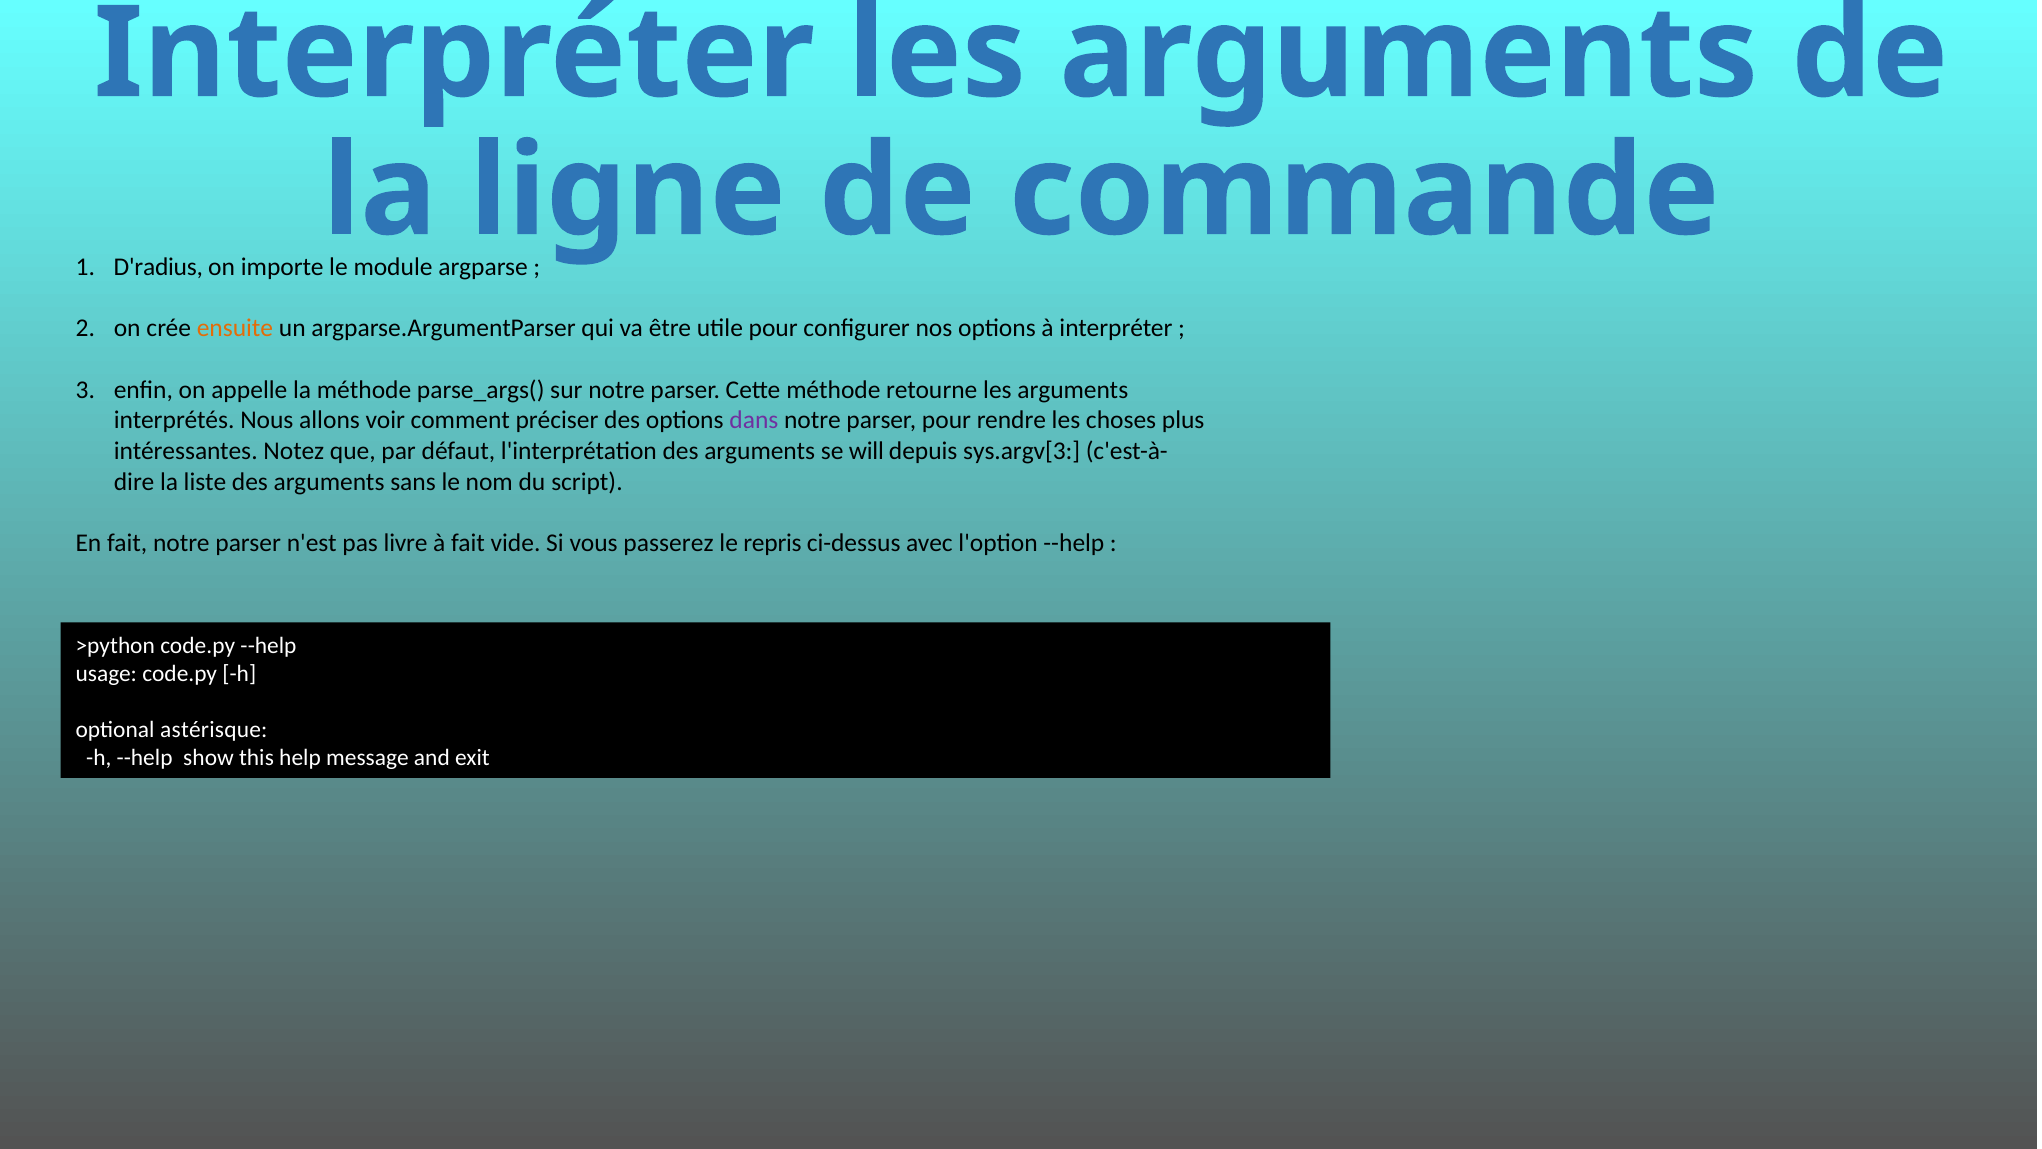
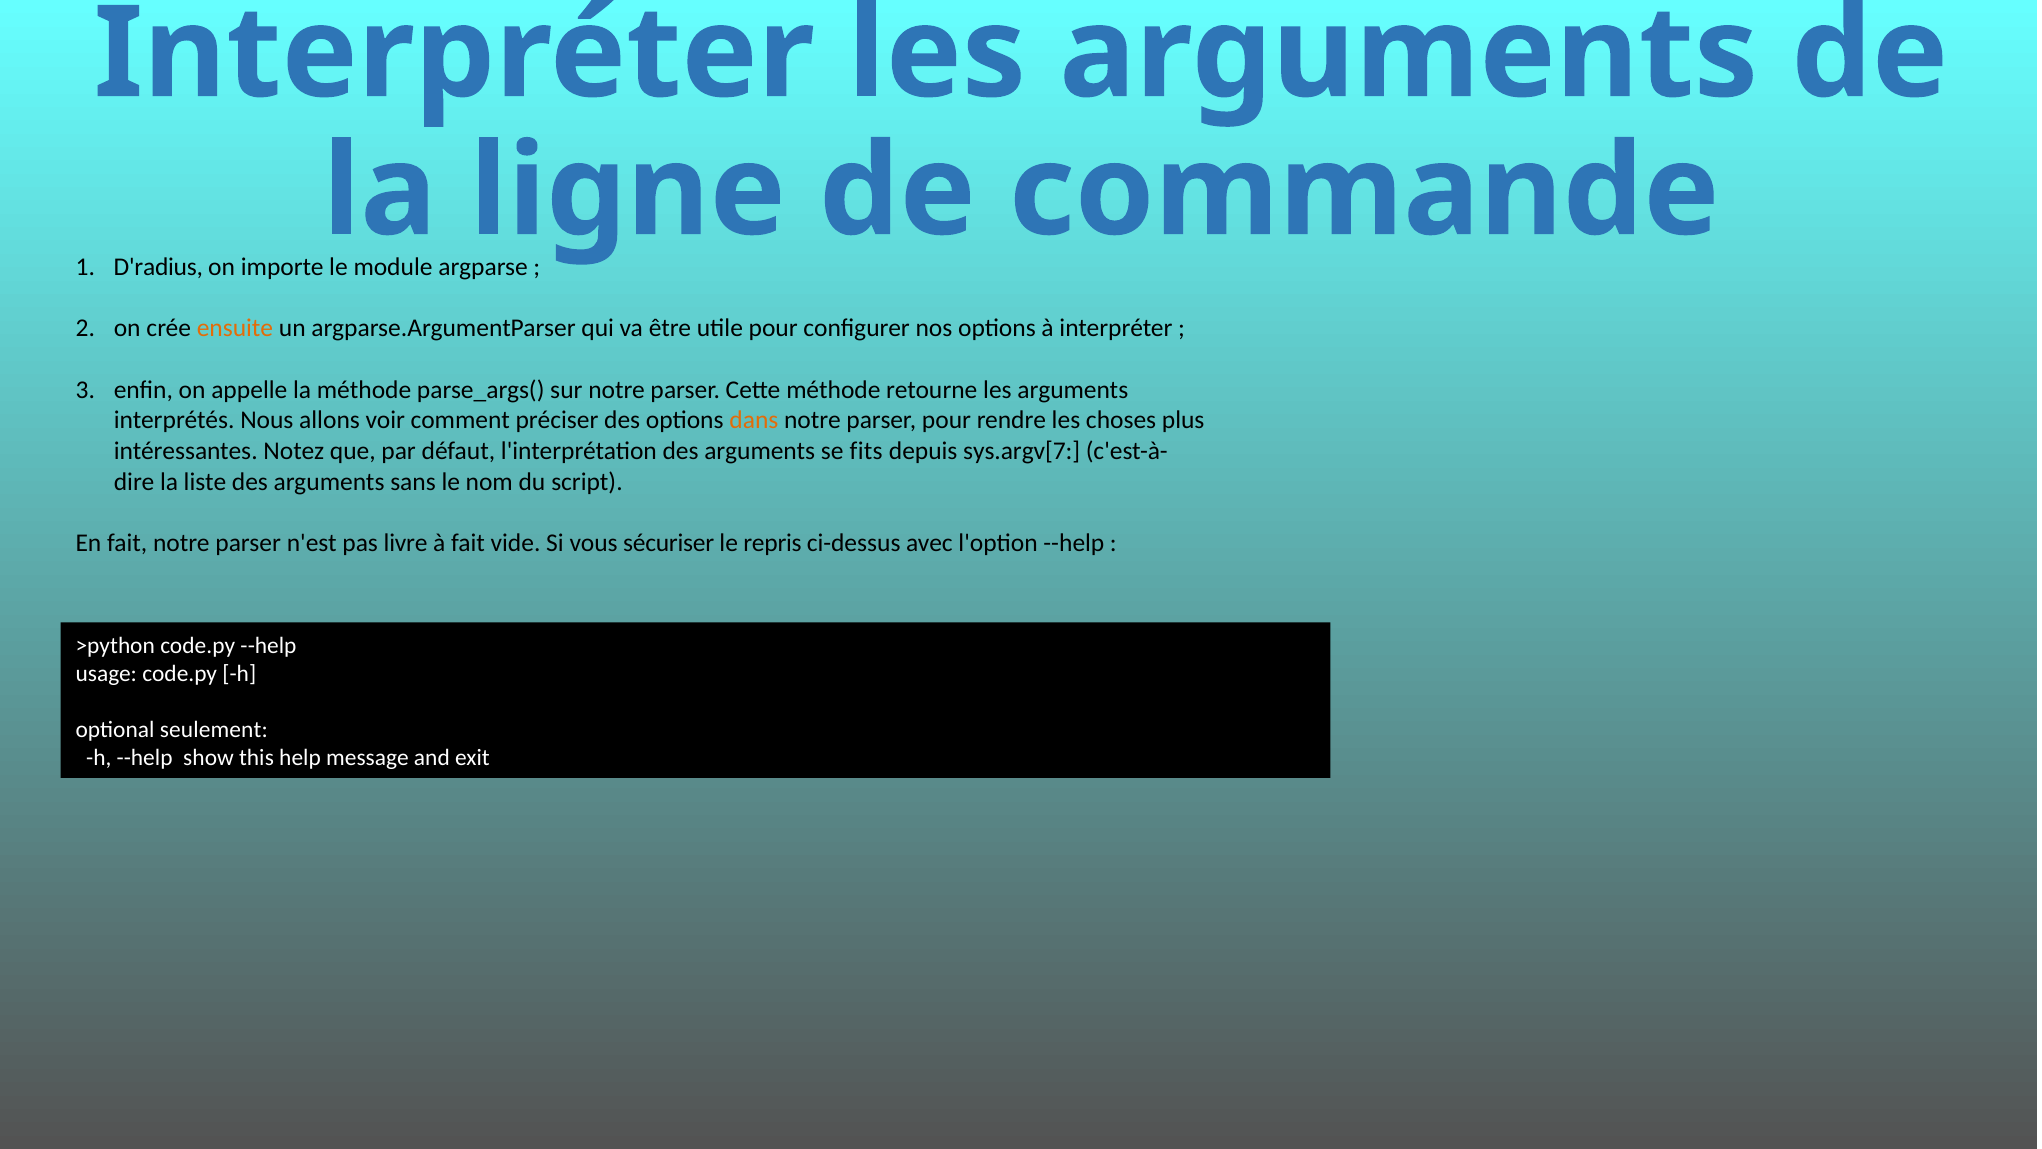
dans colour: purple -> orange (754, 420)
will: will -> fits (866, 451)
sys.argv[3: sys.argv[3 -> sys.argv[7 (1022, 451)
passerez: passerez -> sécuriser (669, 543)
astérisque: astérisque -> seulement (214, 730)
